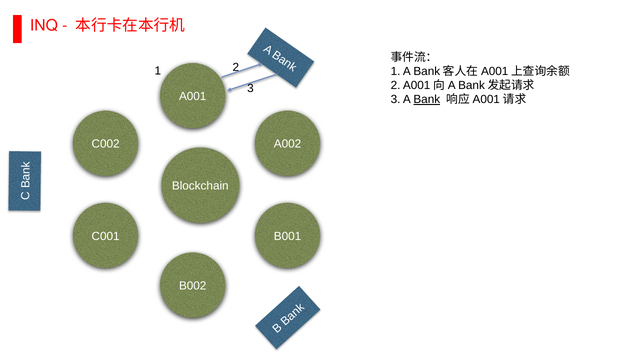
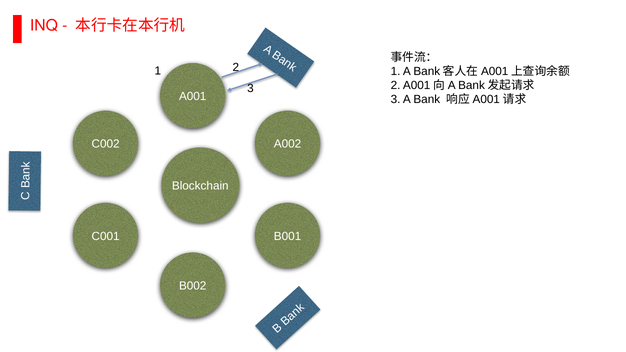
Bank underline: present -> none (427, 100)
